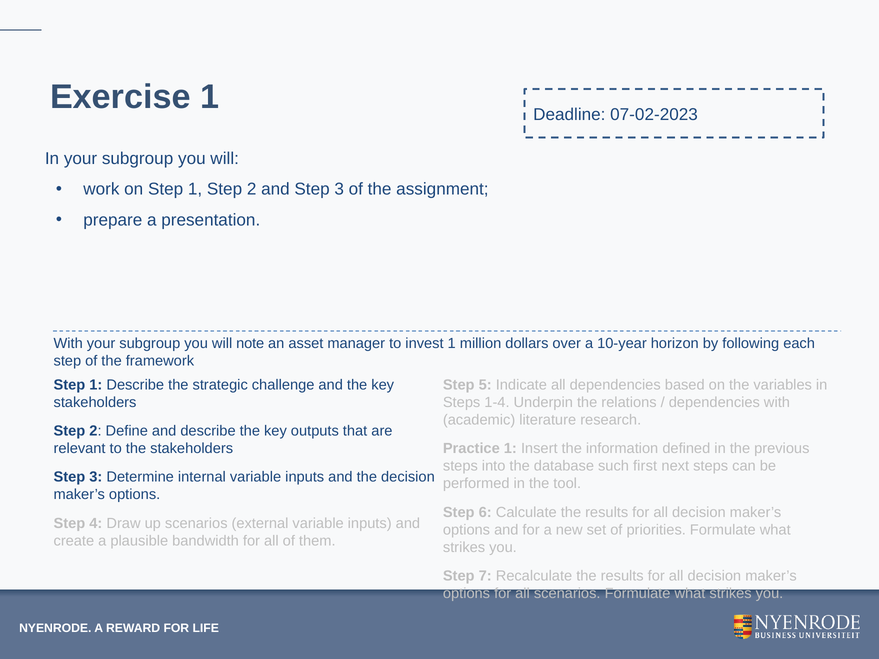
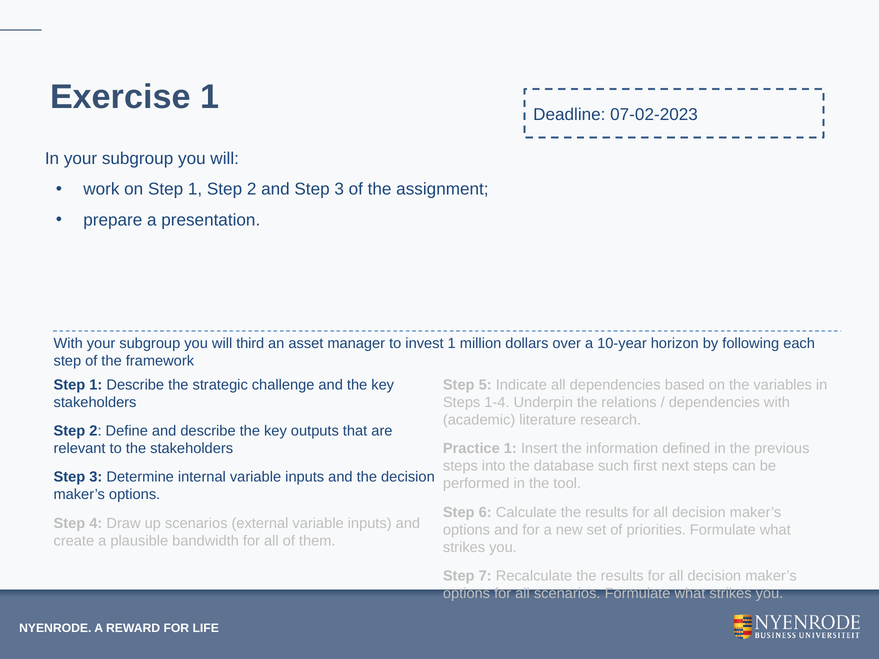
note: note -> third (250, 344)
